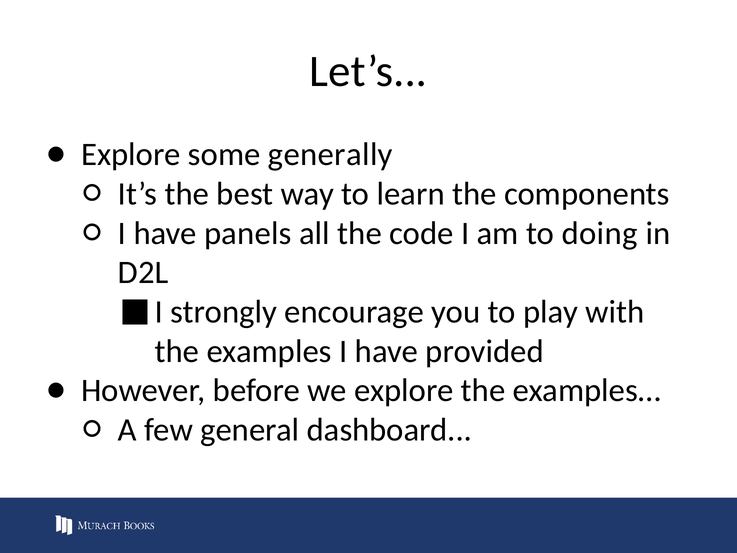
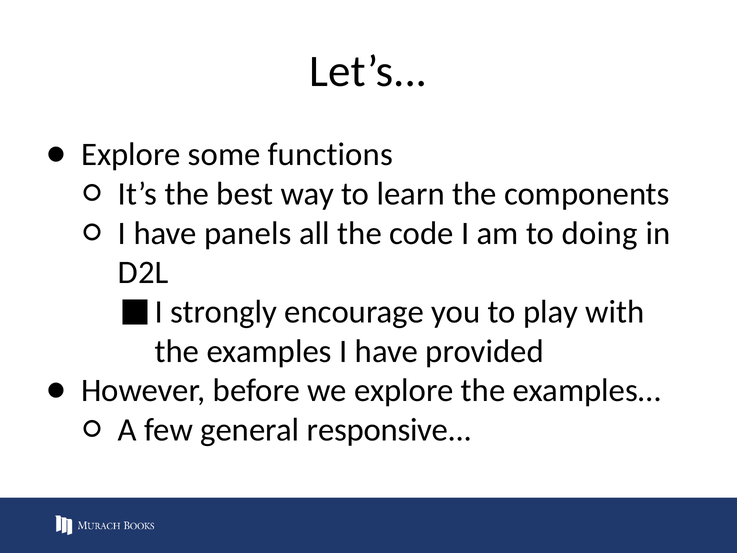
generally: generally -> functions (330, 155)
dashboard: dashboard -> responsive (390, 430)
